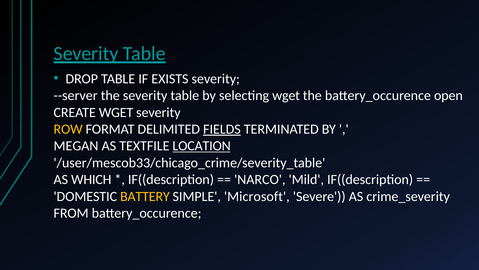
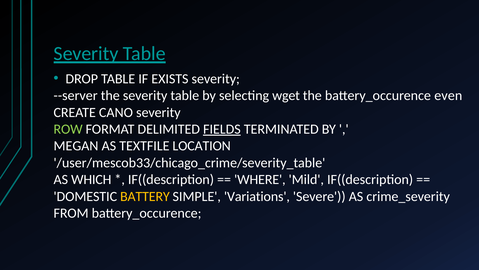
open: open -> even (448, 95)
CREATE WGET: WGET -> CANO (116, 112)
ROW colour: yellow -> light green (68, 129)
LOCATION underline: present -> none (202, 146)
NARCO: NARCO -> WHERE (260, 179)
Microsoft: Microsoft -> Variations (257, 196)
